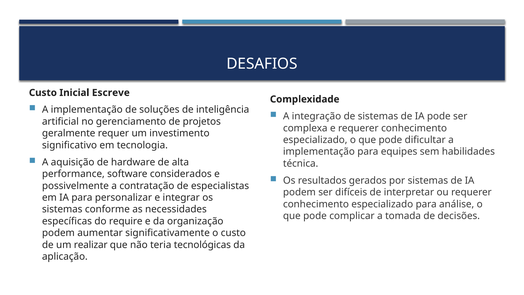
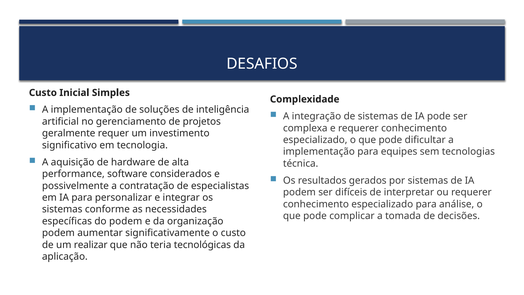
Escreve: Escreve -> Simples (111, 93)
habilidades: habilidades -> tecnologias (468, 152)
do require: require -> podem (126, 221)
